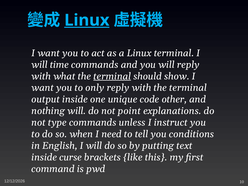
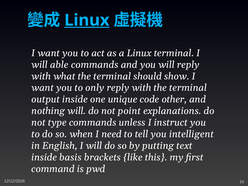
time: time -> able (59, 65)
terminal underline: present -> none (112, 76)
conditions: conditions -> intelligent (191, 134)
curse: curse -> basis (71, 157)
